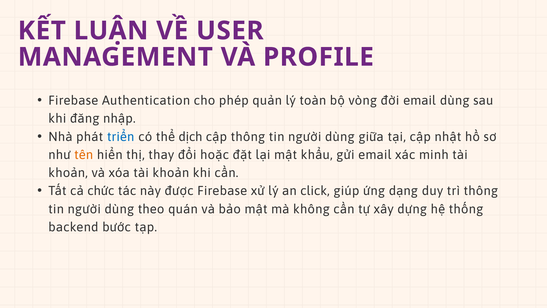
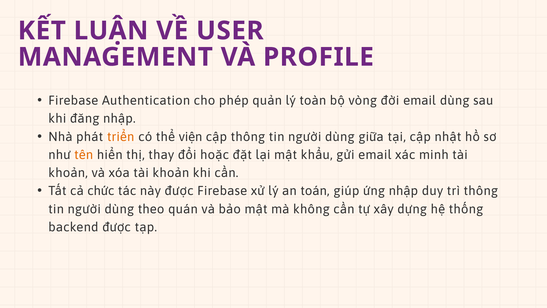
triển colour: blue -> orange (121, 137)
dịch: dịch -> viện (190, 137)
click: click -> toán (315, 191)
ứng dạng: dạng -> nhập (403, 191)
backend bước: bước -> được (117, 227)
